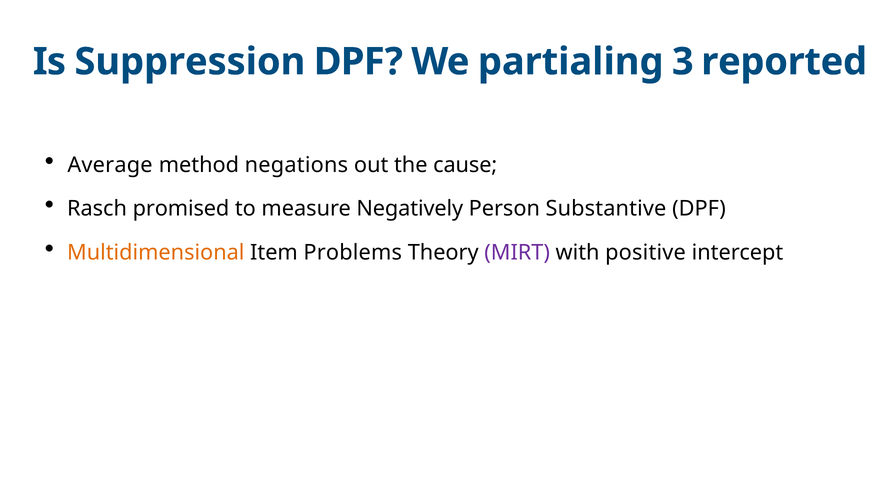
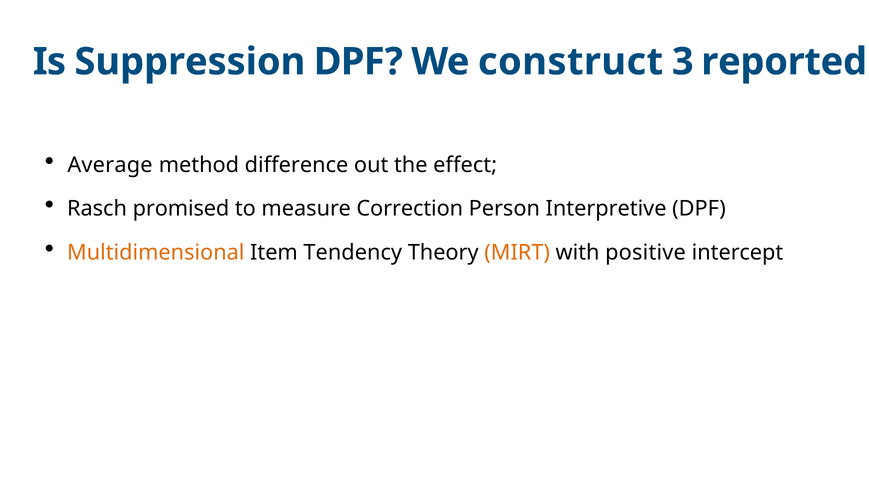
partialing: partialing -> construct (570, 62)
negations: negations -> difference (297, 165)
cause: cause -> effect (465, 165)
Negatively: Negatively -> Correction (410, 209)
Substantive: Substantive -> Interpretive (606, 209)
Problems: Problems -> Tendency (353, 252)
MIRT colour: purple -> orange (517, 252)
